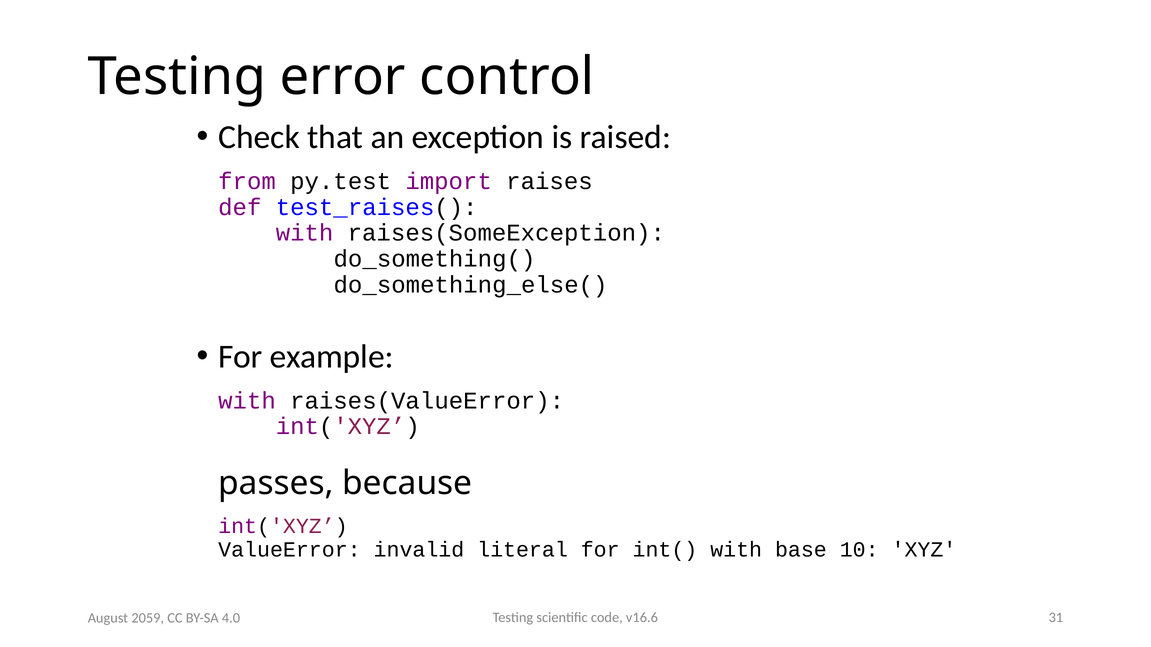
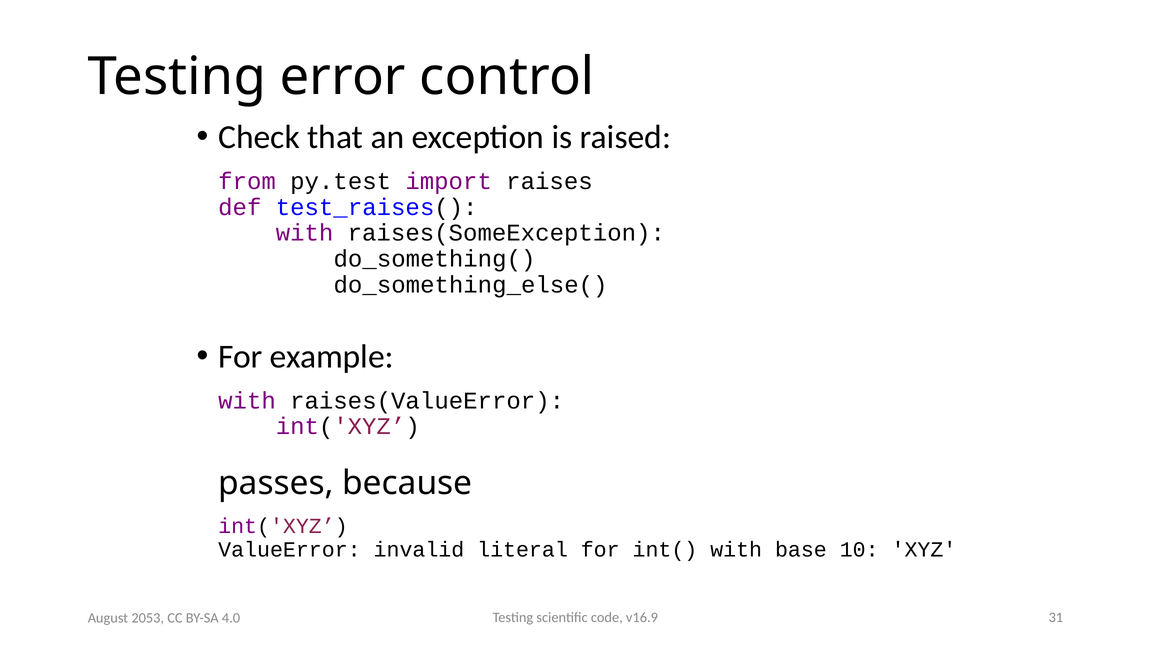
v16.6: v16.6 -> v16.9 (642, 618)
2059: 2059 -> 2053 (148, 618)
